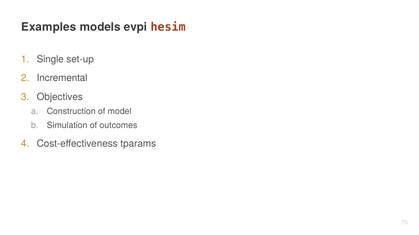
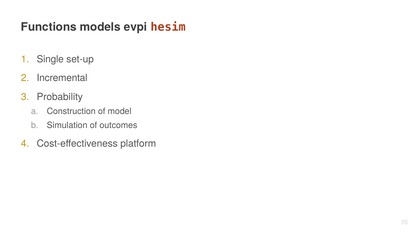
Examples: Examples -> Functions (49, 27)
Objectives: Objectives -> Probability (60, 97)
tparams: tparams -> platform (138, 144)
